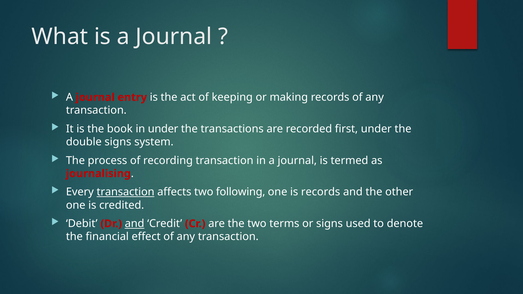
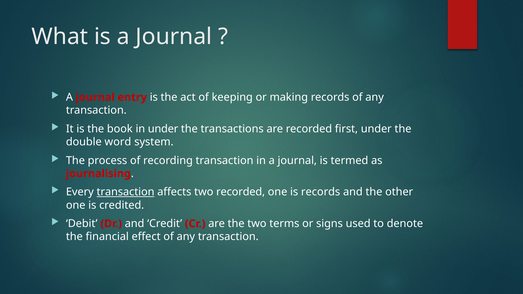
double signs: signs -> word (118, 142)
two following: following -> recorded (241, 192)
and underline: present -> none (135, 224)
